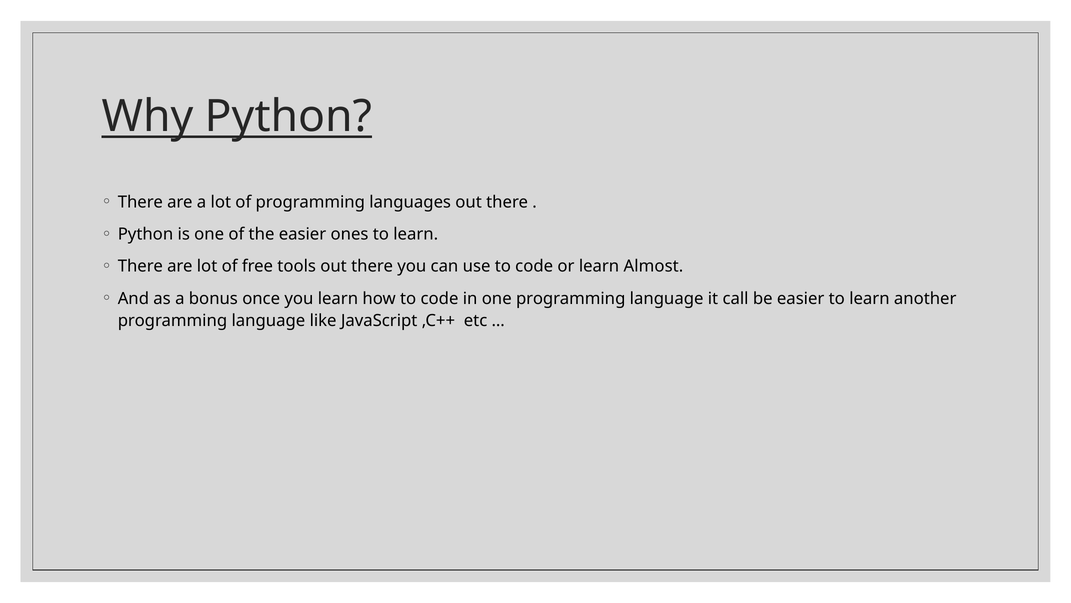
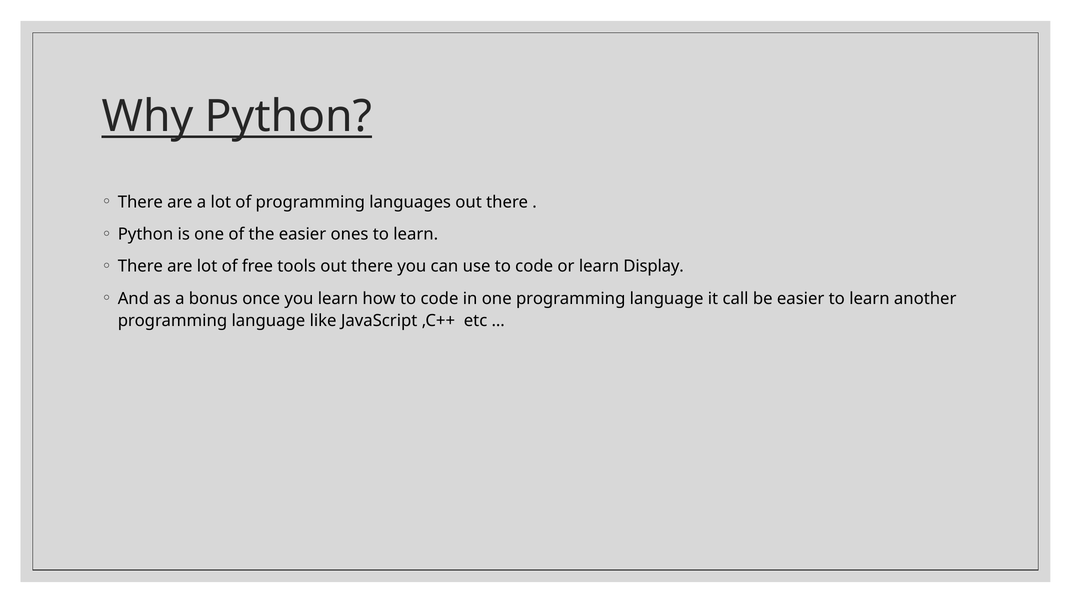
Almost: Almost -> Display (654, 266)
